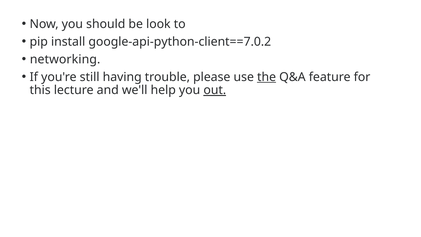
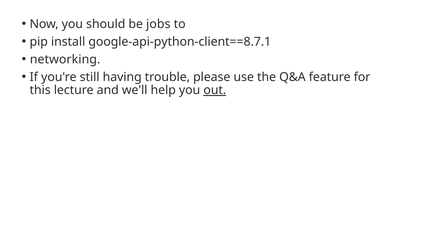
look: look -> jobs (158, 24)
google-api-python-client==7.0.2: google-api-python-client==7.0.2 -> google-api-python-client==8.7.1 (180, 42)
the underline: present -> none (267, 77)
